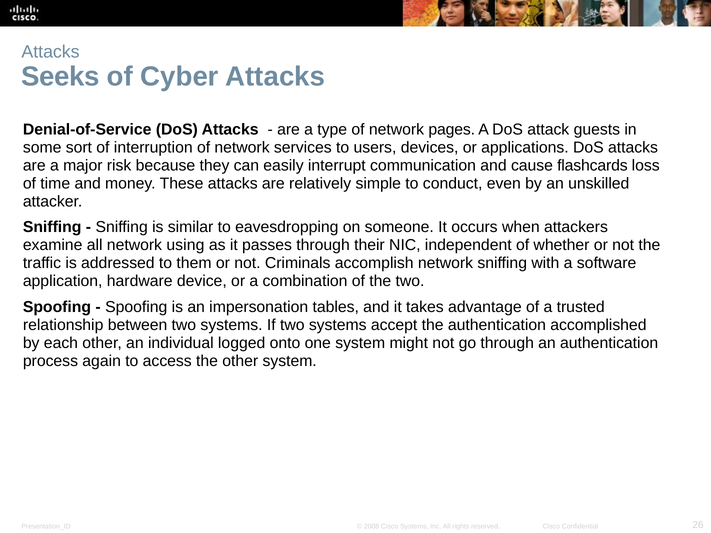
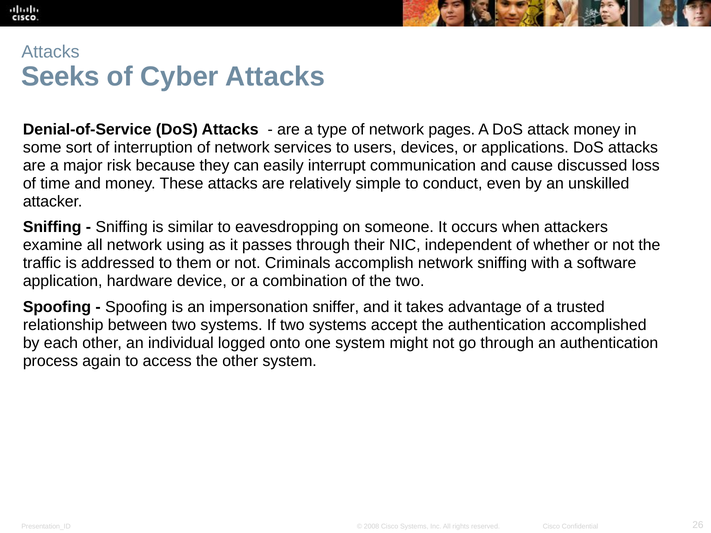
attack guests: guests -> money (597, 129)
flashcards: flashcards -> discussed (592, 165)
tables: tables -> sniffer (336, 307)
